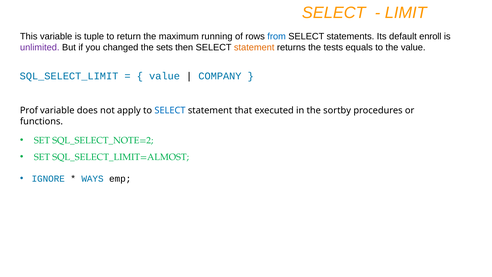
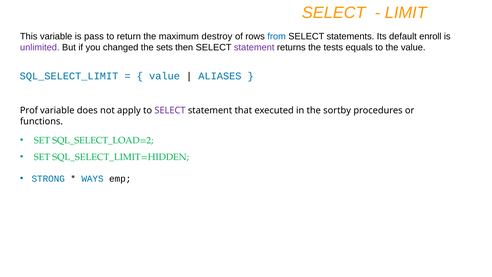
tuple: tuple -> pass (94, 36)
running: running -> destroy (217, 36)
statement colour: orange -> purple (254, 47)
COMPANY: COMPANY -> ALIASES (220, 76)
SELECT colour: blue -> purple (170, 110)
SQL_SELECT_NOTE=2: SQL_SELECT_NOTE=2 -> SQL_SELECT_LOAD=2 (103, 140)
SQL_SELECT_LIMIT=ALMOST: SQL_SELECT_LIMIT=ALMOST -> SQL_SELECT_LIMIT=HIDDEN (121, 157)
IGNORE: IGNORE -> STRONG (48, 179)
